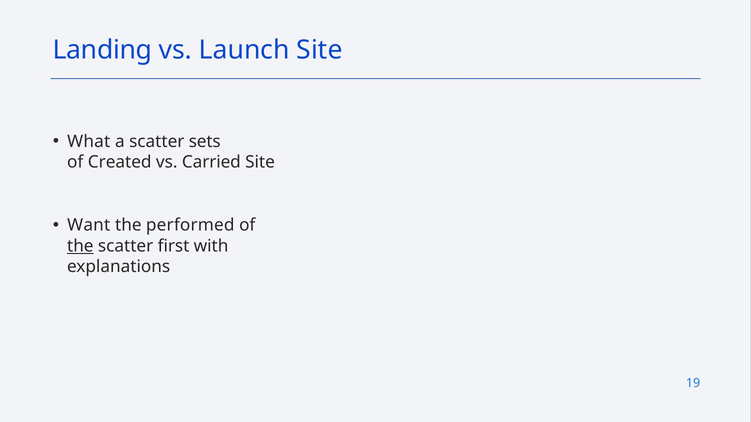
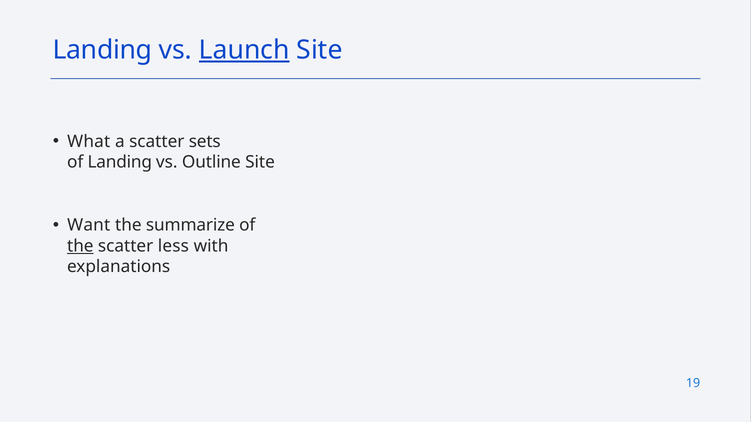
Launch underline: none -> present (244, 50)
of Created: Created -> Landing (120, 162)
Carried: Carried -> Outline (211, 162)
performed: performed -> summarize (190, 226)
first: first -> less (173, 246)
